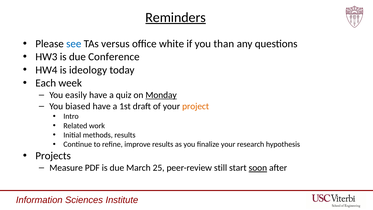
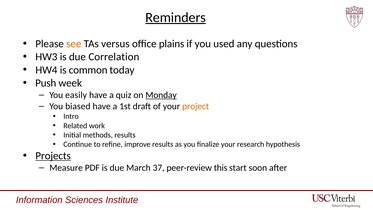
see colour: blue -> orange (74, 44)
white: white -> plains (172, 44)
than: than -> used (224, 44)
Conference: Conference -> Correlation (114, 57)
ideology: ideology -> common (88, 70)
Each: Each -> Push (46, 83)
Projects underline: none -> present (53, 156)
25: 25 -> 37 (159, 168)
still: still -> this (221, 168)
soon underline: present -> none (258, 168)
